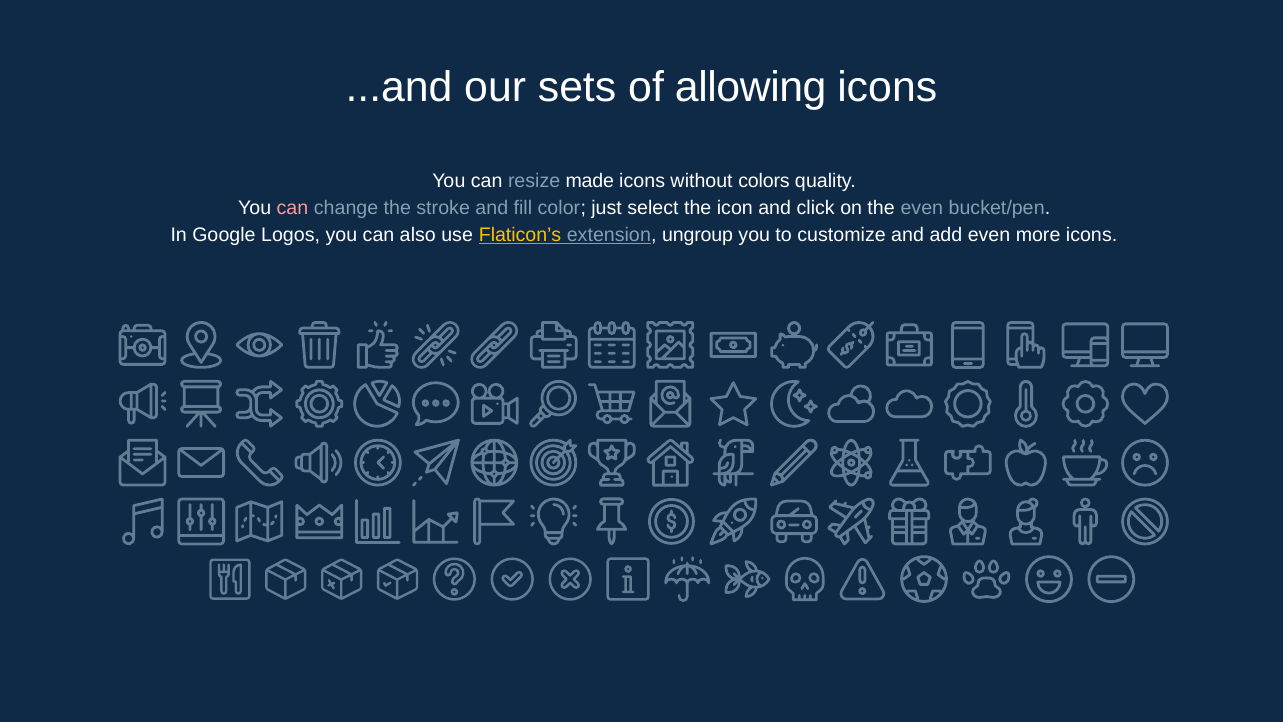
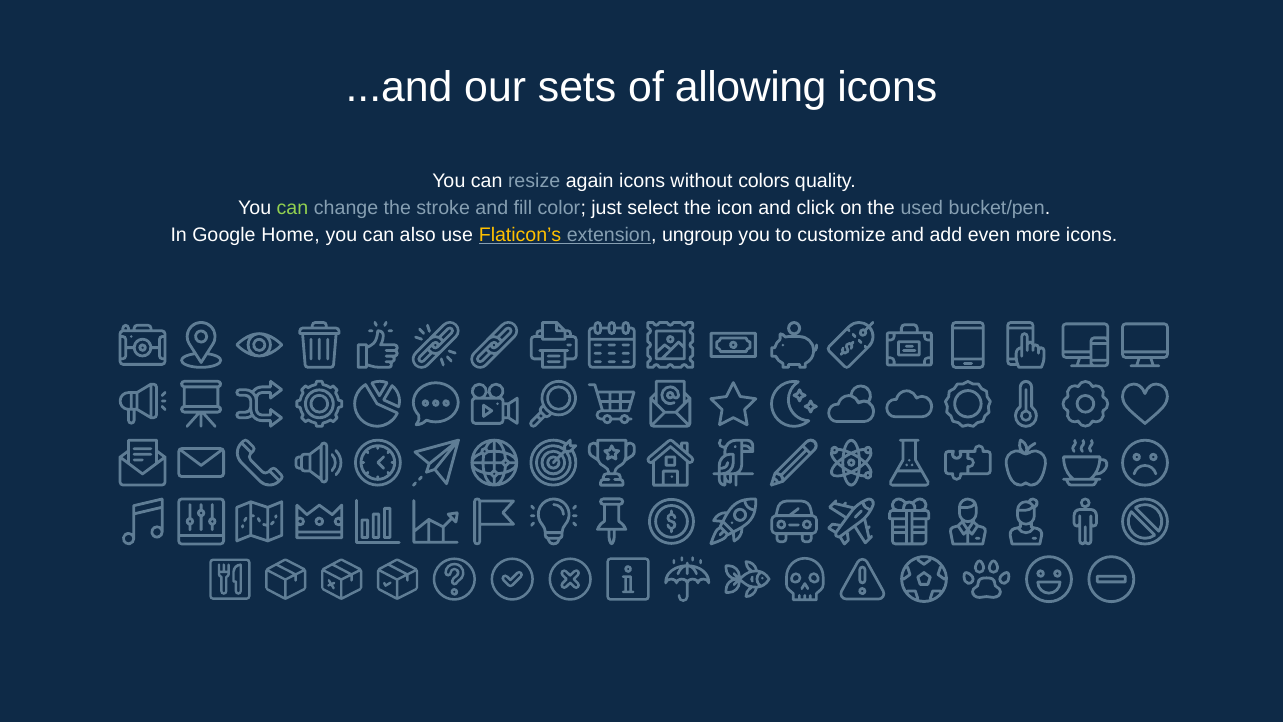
made: made -> again (590, 181)
can colour: pink -> light green (292, 208)
the even: even -> used (922, 208)
Logos: Logos -> Home (290, 235)
